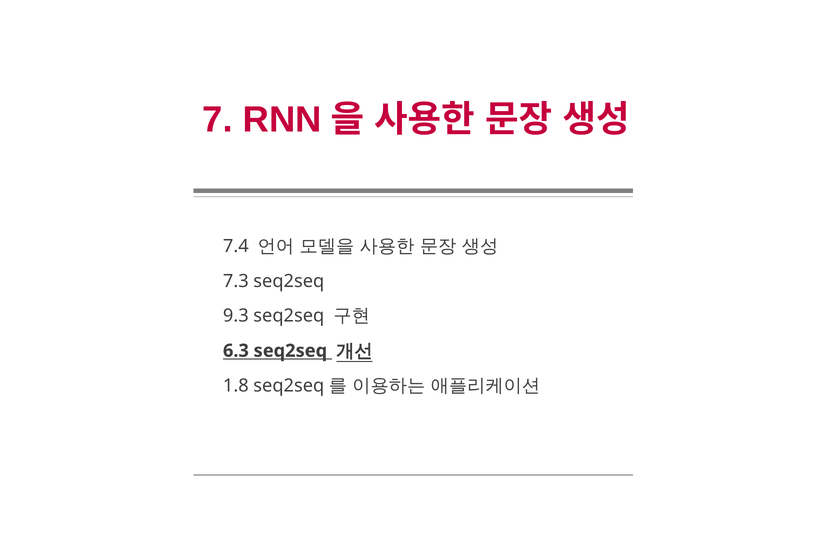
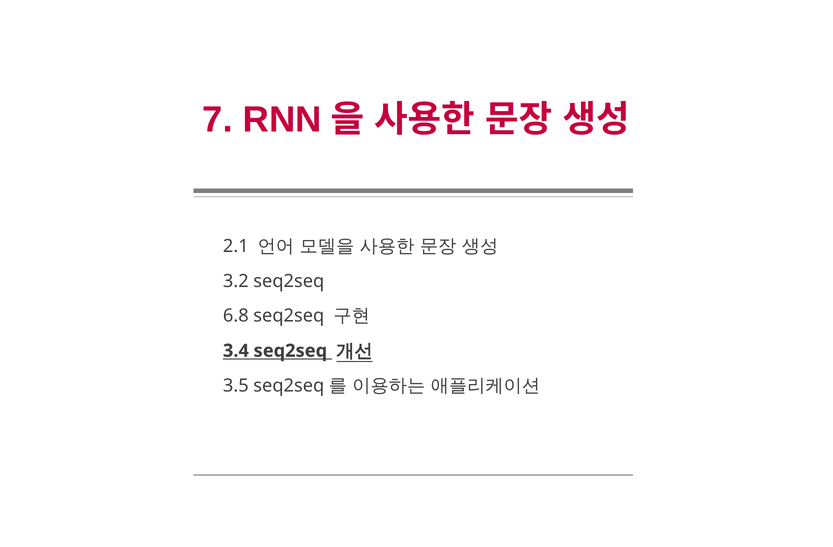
7.4: 7.4 -> 2.1 (236, 246)
7.3: 7.3 -> 3.2 (236, 281)
9.3: 9.3 -> 6.8 (236, 316)
6.3: 6.3 -> 3.4 (236, 351)
1.8: 1.8 -> 3.5 (236, 386)
